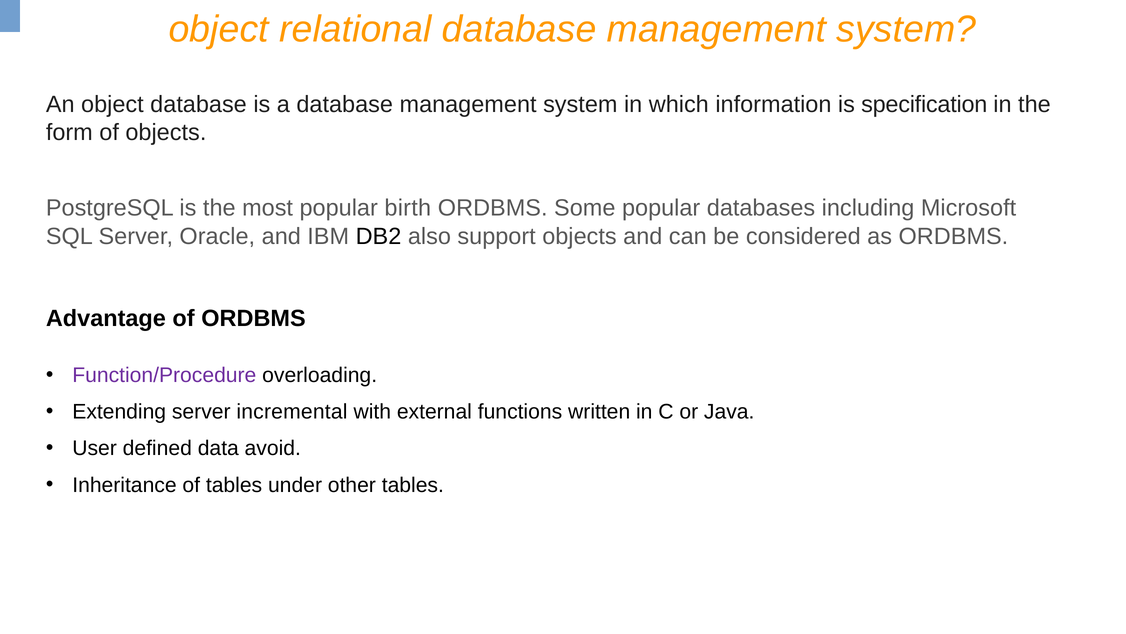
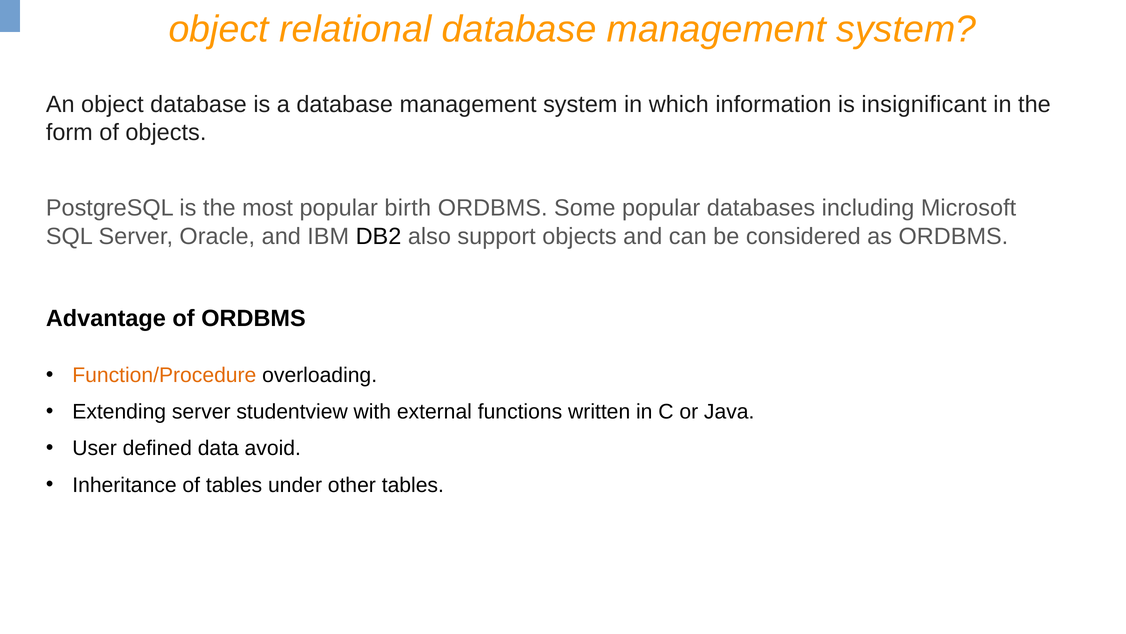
specification: specification -> insignificant (924, 104)
Function/Procedure colour: purple -> orange (164, 375)
incremental: incremental -> studentview (292, 411)
